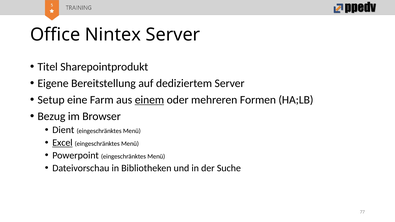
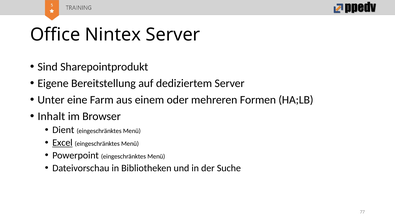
Titel: Titel -> Sind (48, 67)
Setup: Setup -> Unter (51, 100)
einem underline: present -> none (149, 100)
Bezug: Bezug -> Inhalt (51, 116)
